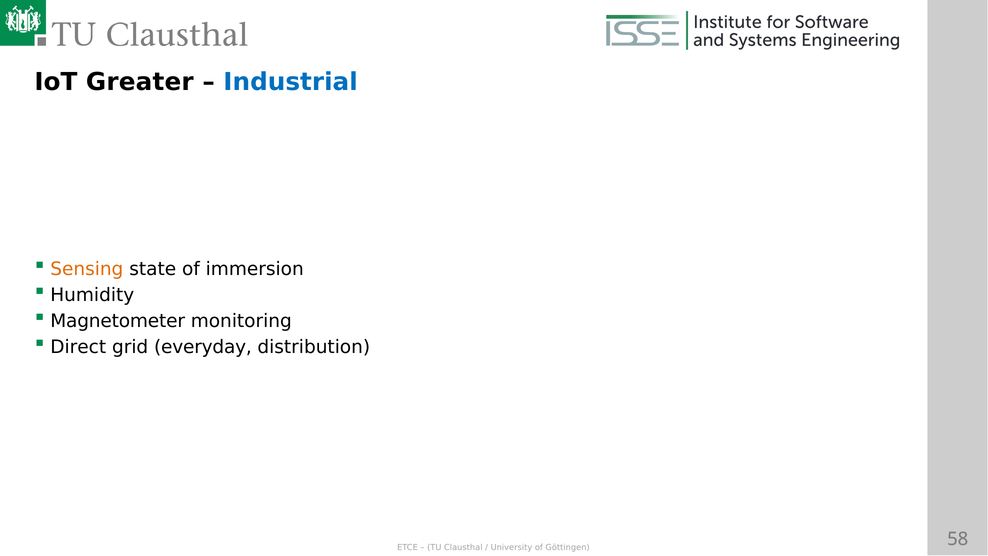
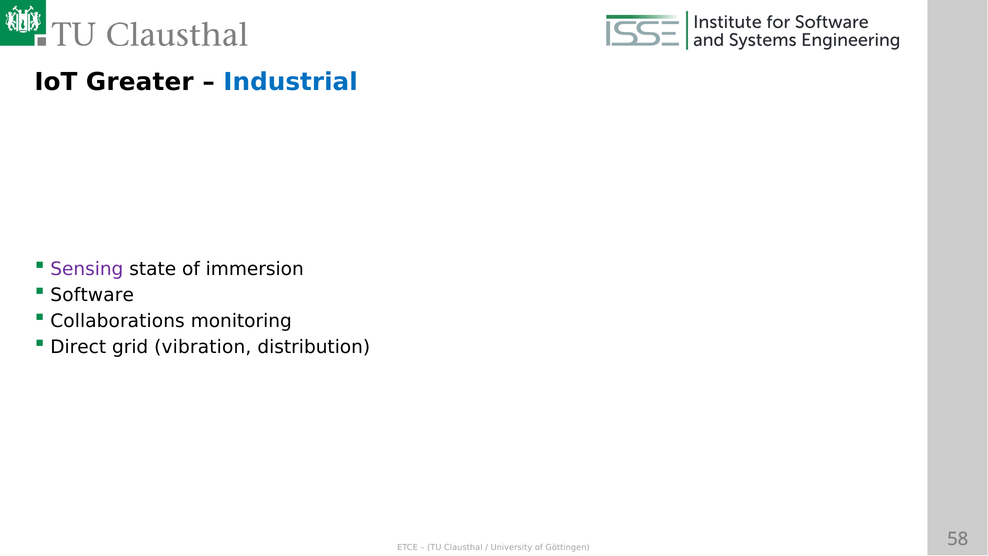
Sensing colour: orange -> purple (87, 269)
Humidity: Humidity -> Software (92, 295)
Magnetometer: Magnetometer -> Collaborations (118, 321)
everyday: everyday -> vibration (203, 347)
